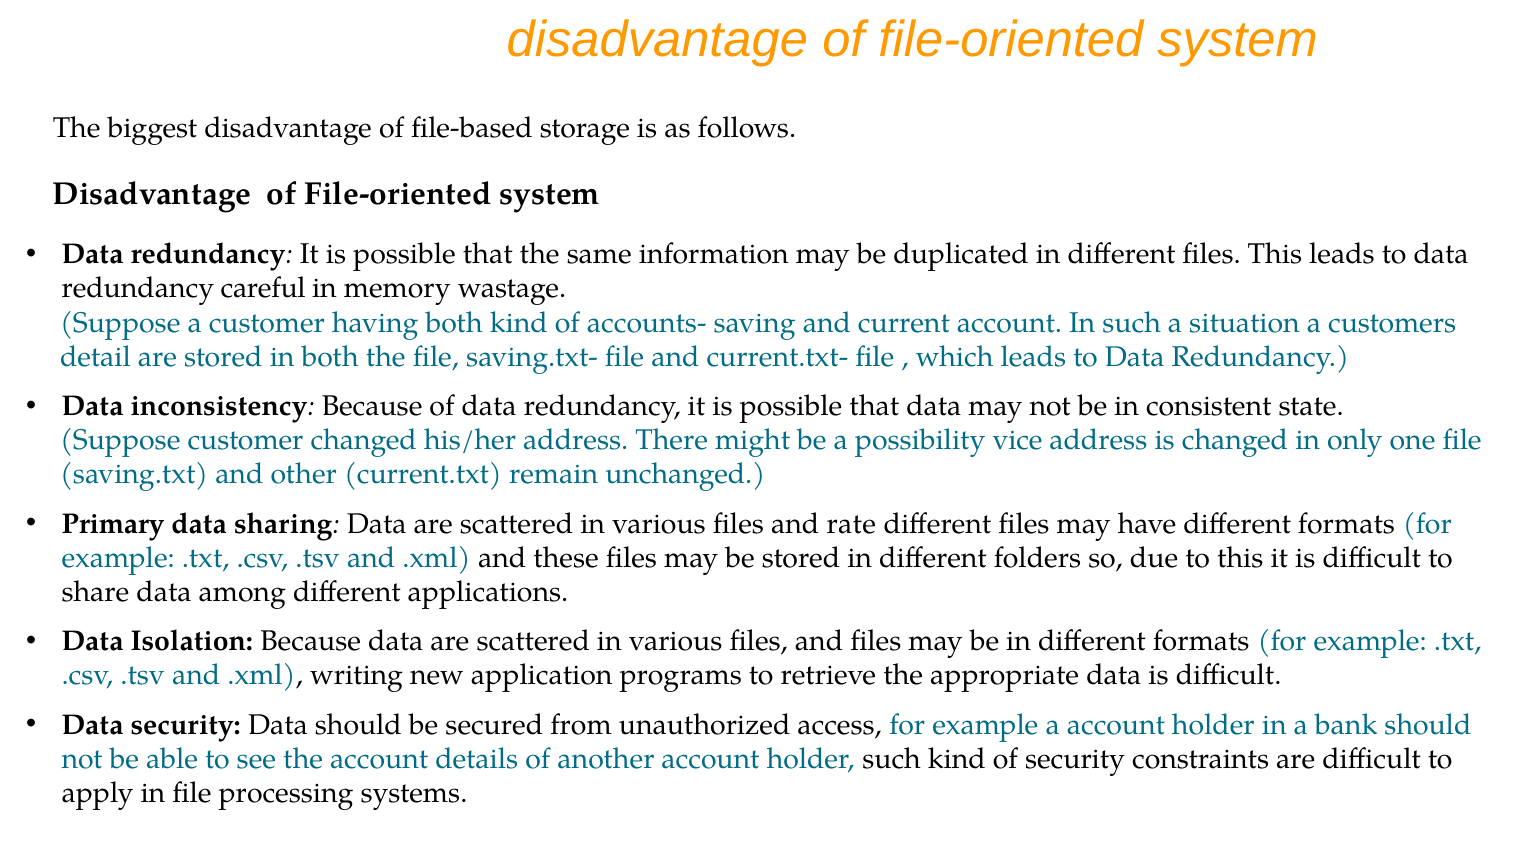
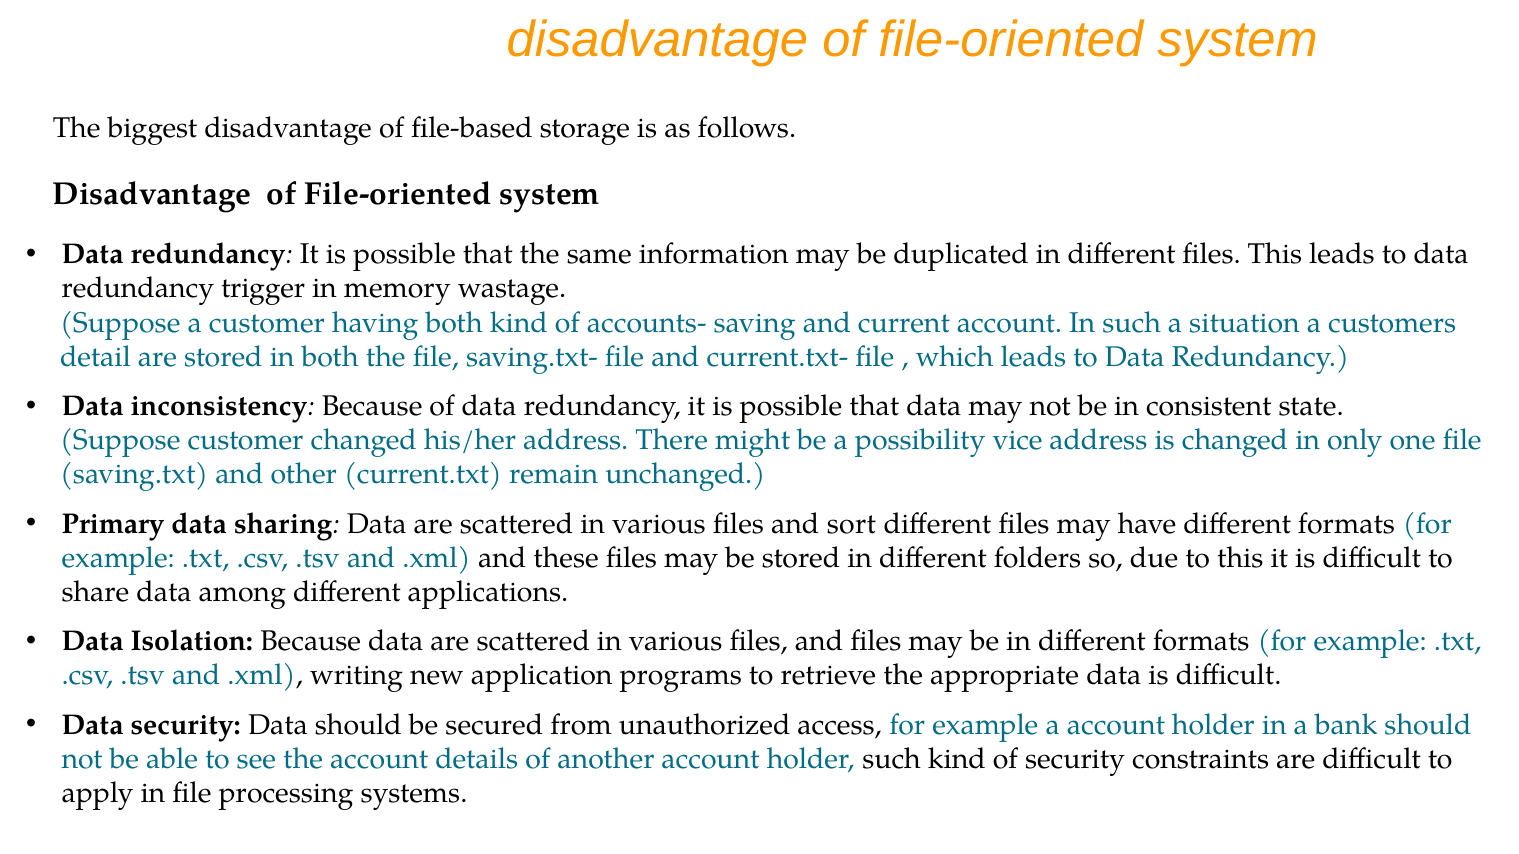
careful: careful -> trigger (263, 289)
rate: rate -> sort (851, 524)
